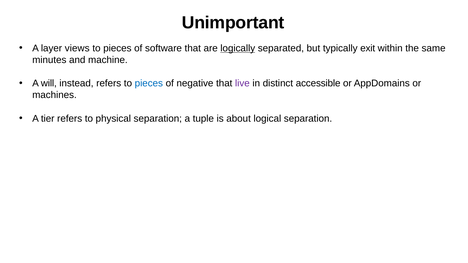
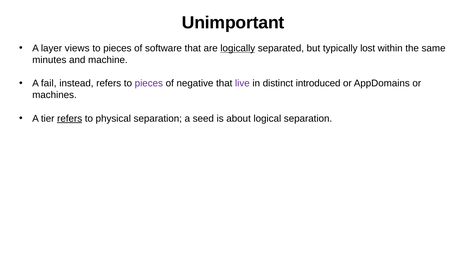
exit: exit -> lost (368, 48)
will: will -> fail (49, 83)
pieces colour: blue -> purple (149, 83)
accessible: accessible -> introduced (318, 83)
refers underline: none -> present (70, 119)
tuple: tuple -> seed (203, 119)
